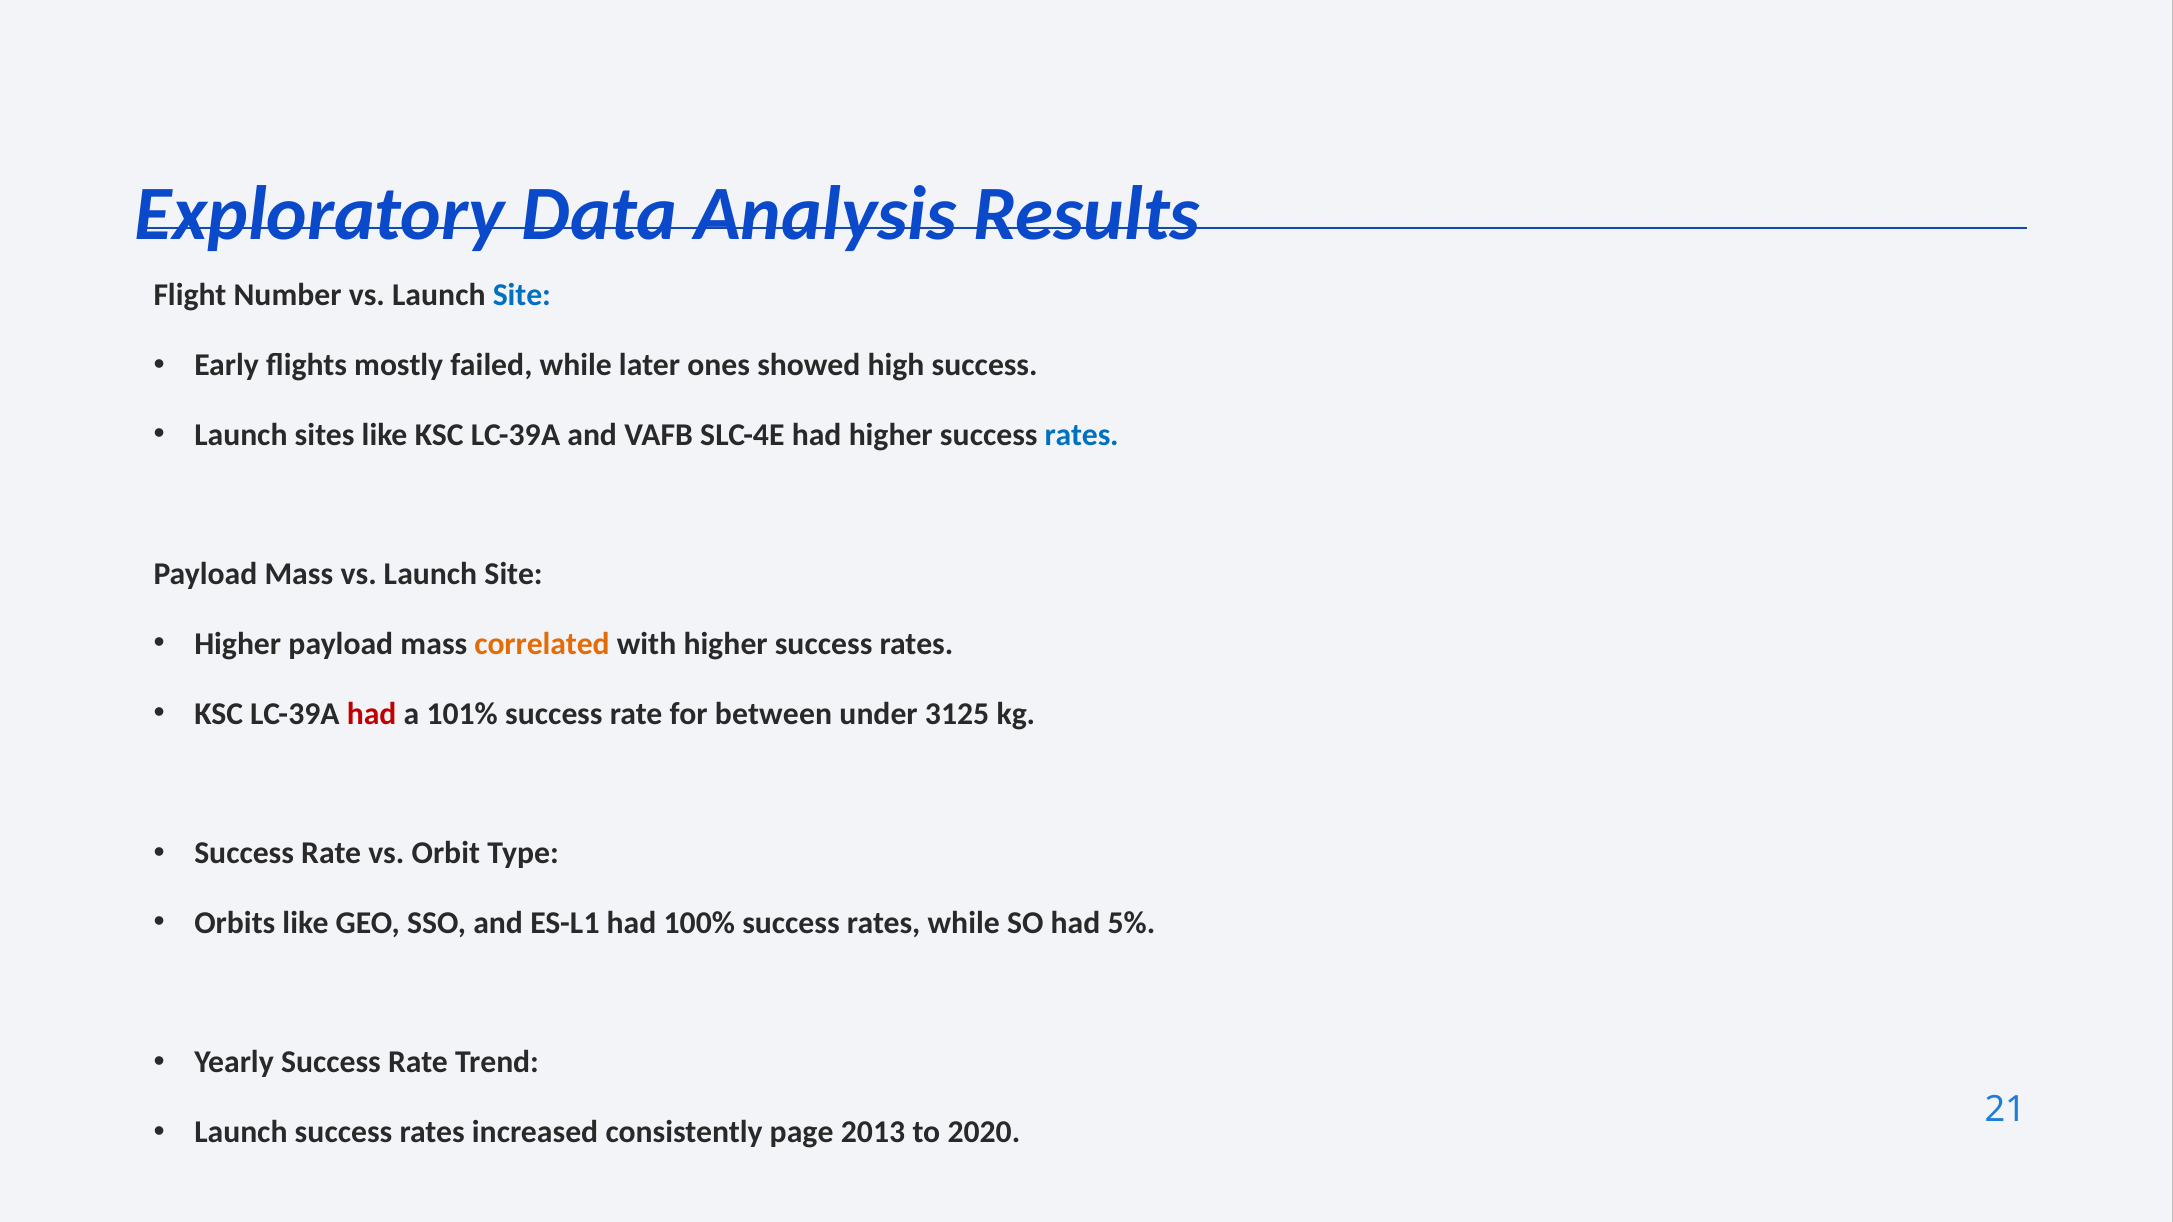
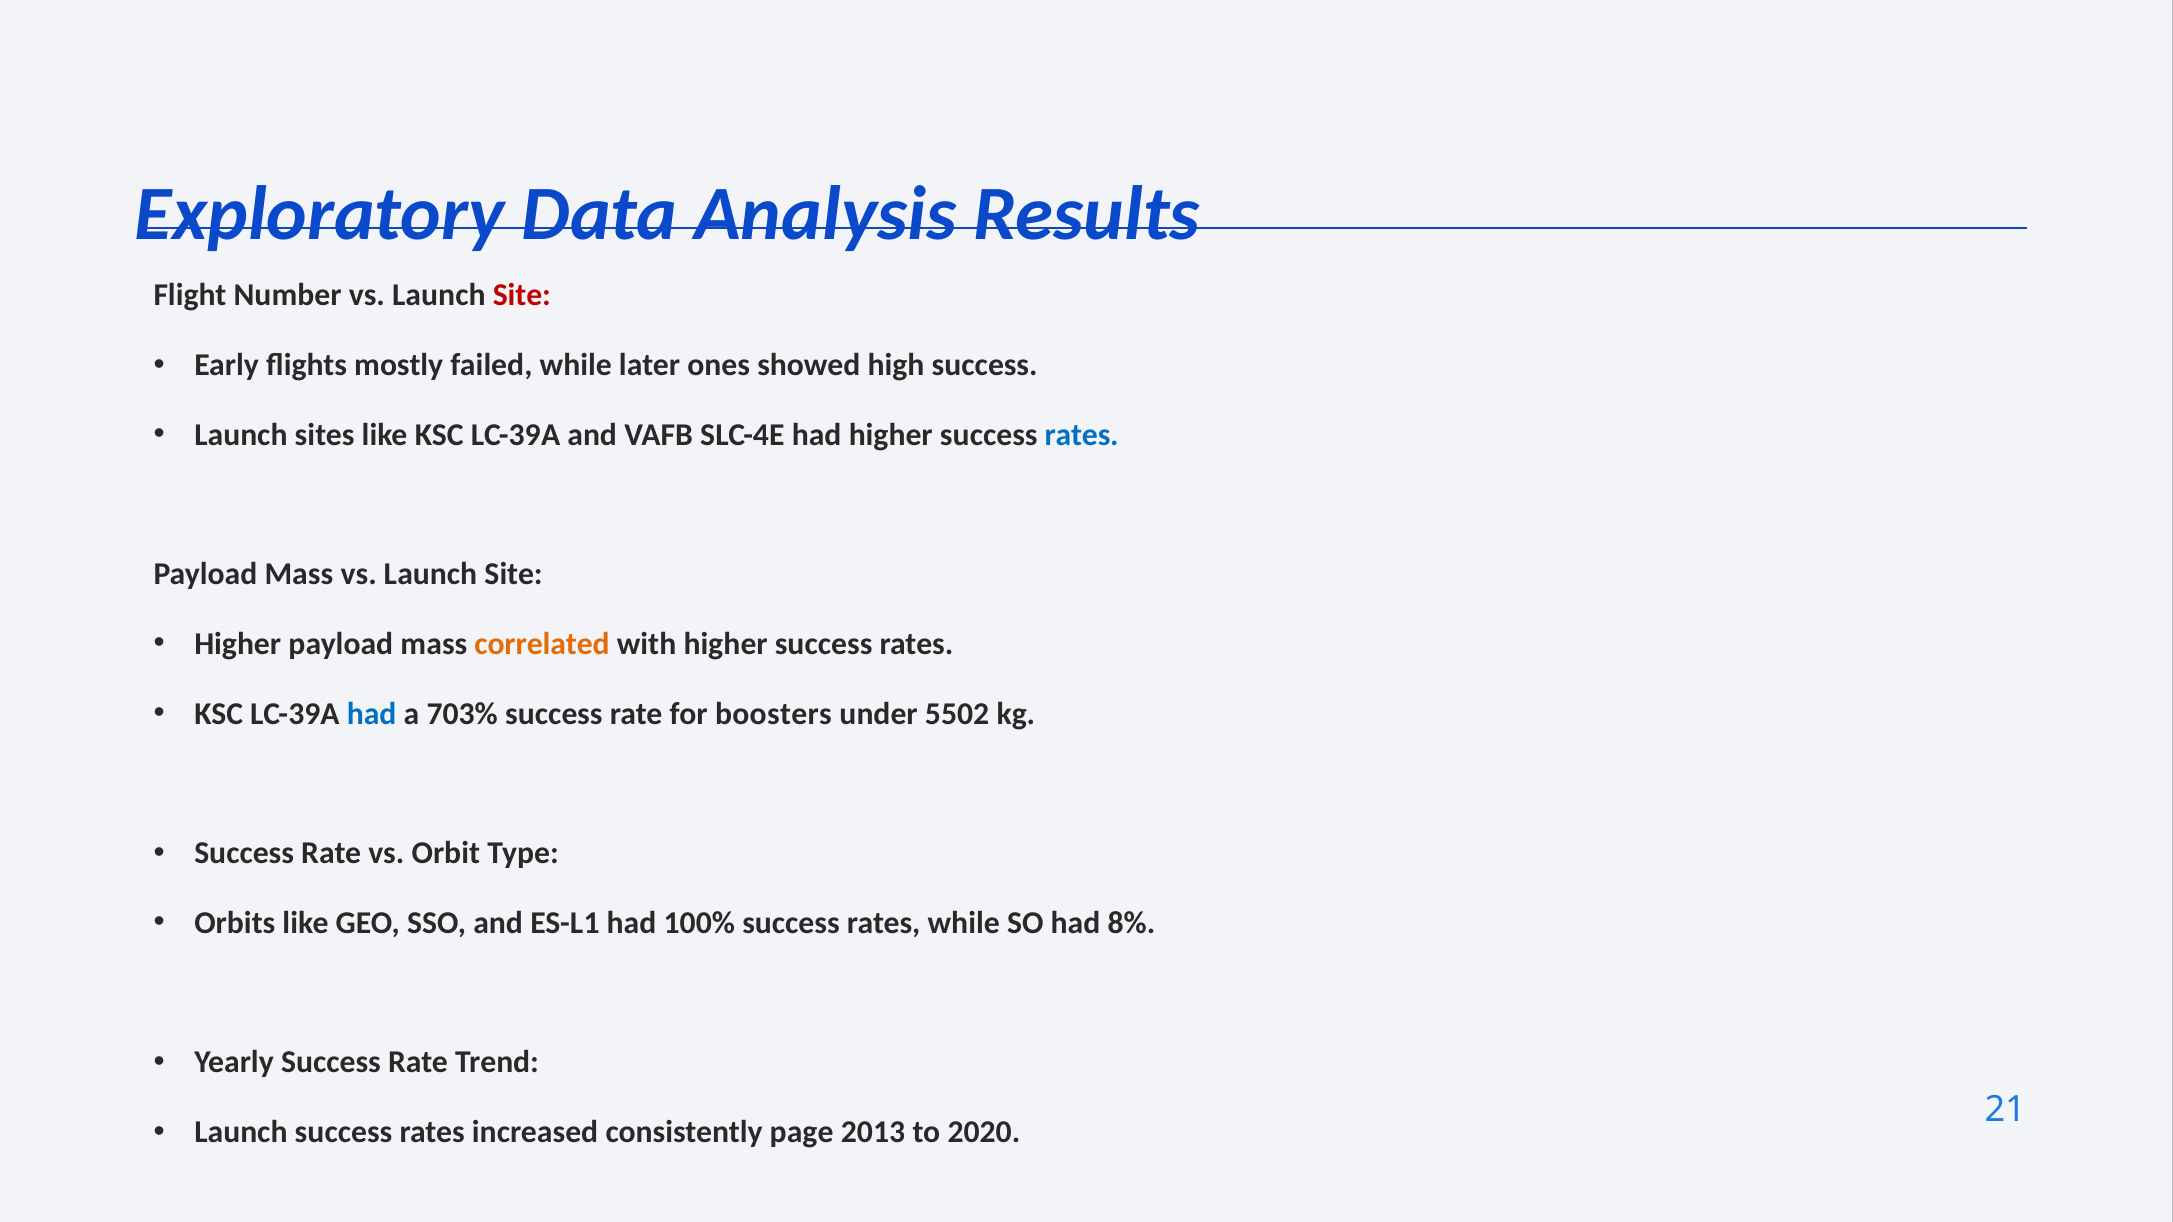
Site colour: blue -> red (522, 296)
had colour: red -> blue (372, 714)
101%: 101% -> 703% (462, 714)
between: between -> boosters (773, 714)
3125: 3125 -> 5502 (957, 714)
5%: 5% -> 8% (1131, 923)
